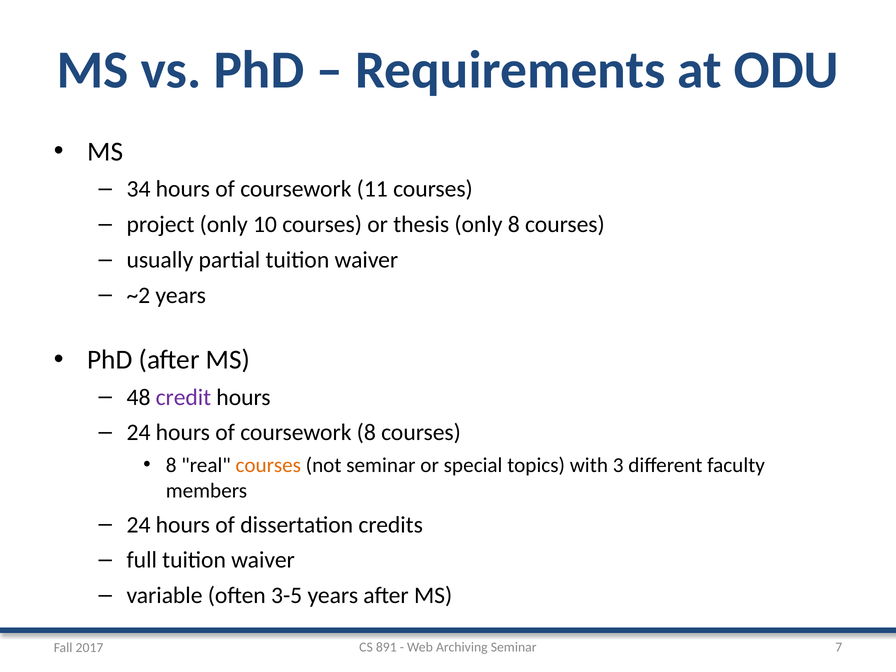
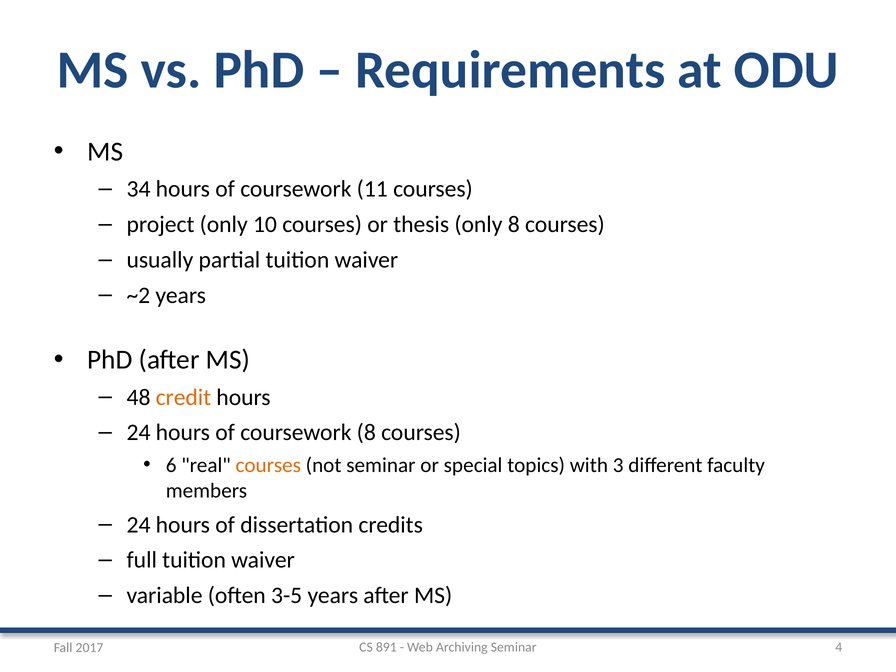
credit colour: purple -> orange (183, 397)
8: 8 -> 6 (171, 465)
7: 7 -> 4 (839, 647)
